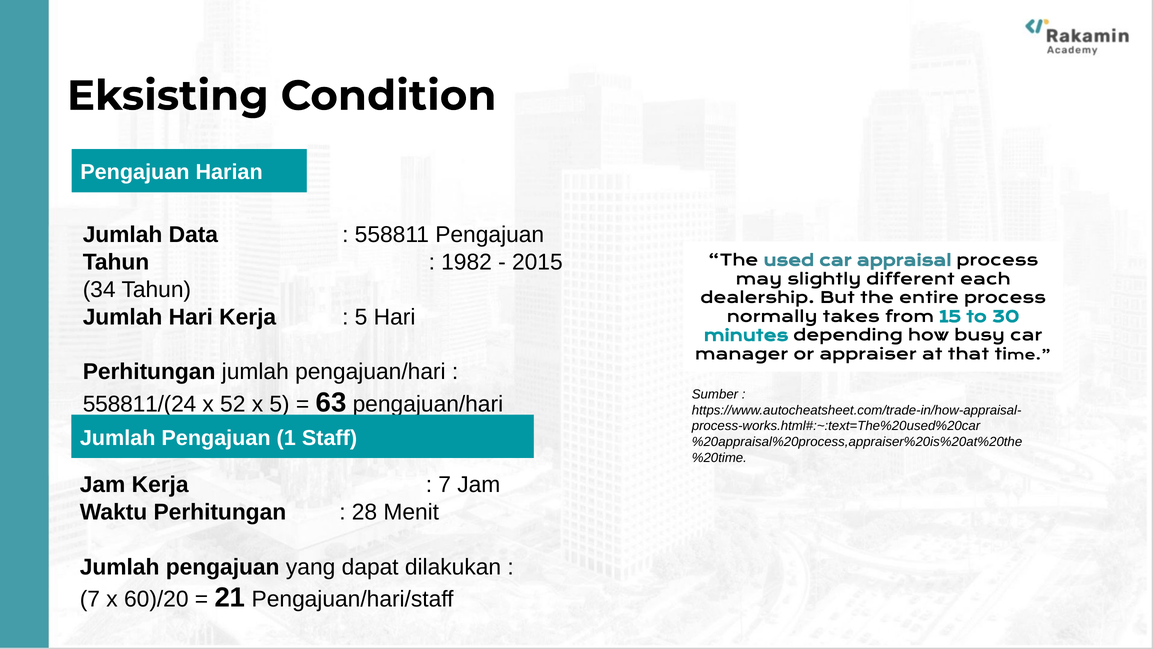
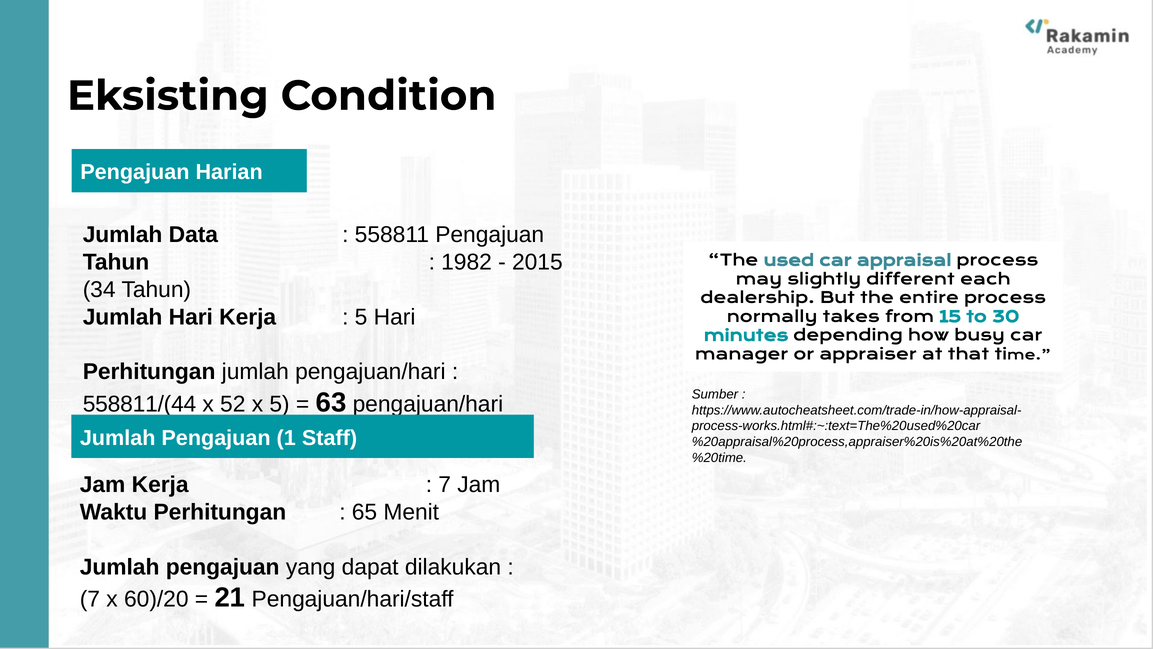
558811/(24: 558811/(24 -> 558811/(44 (140, 404)
28: 28 -> 65 (364, 512)
